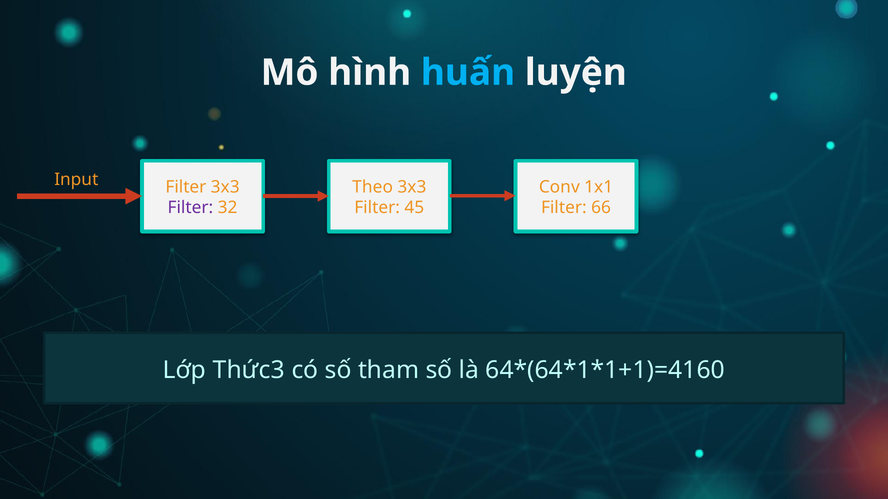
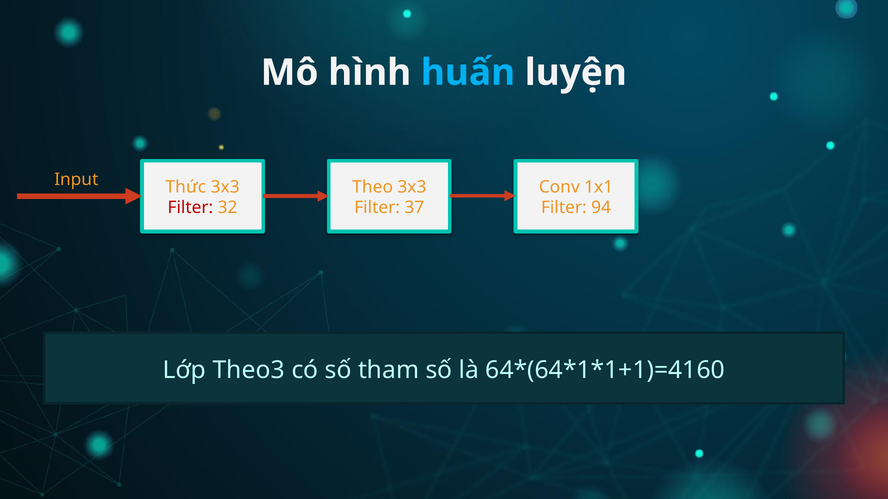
Filter: Filter -> Thức (186, 187)
Filter colour: purple -> red (190, 208)
45: 45 -> 37 (414, 208)
66: 66 -> 94 (601, 208)
Thức3: Thức3 -> Theo3 (249, 370)
